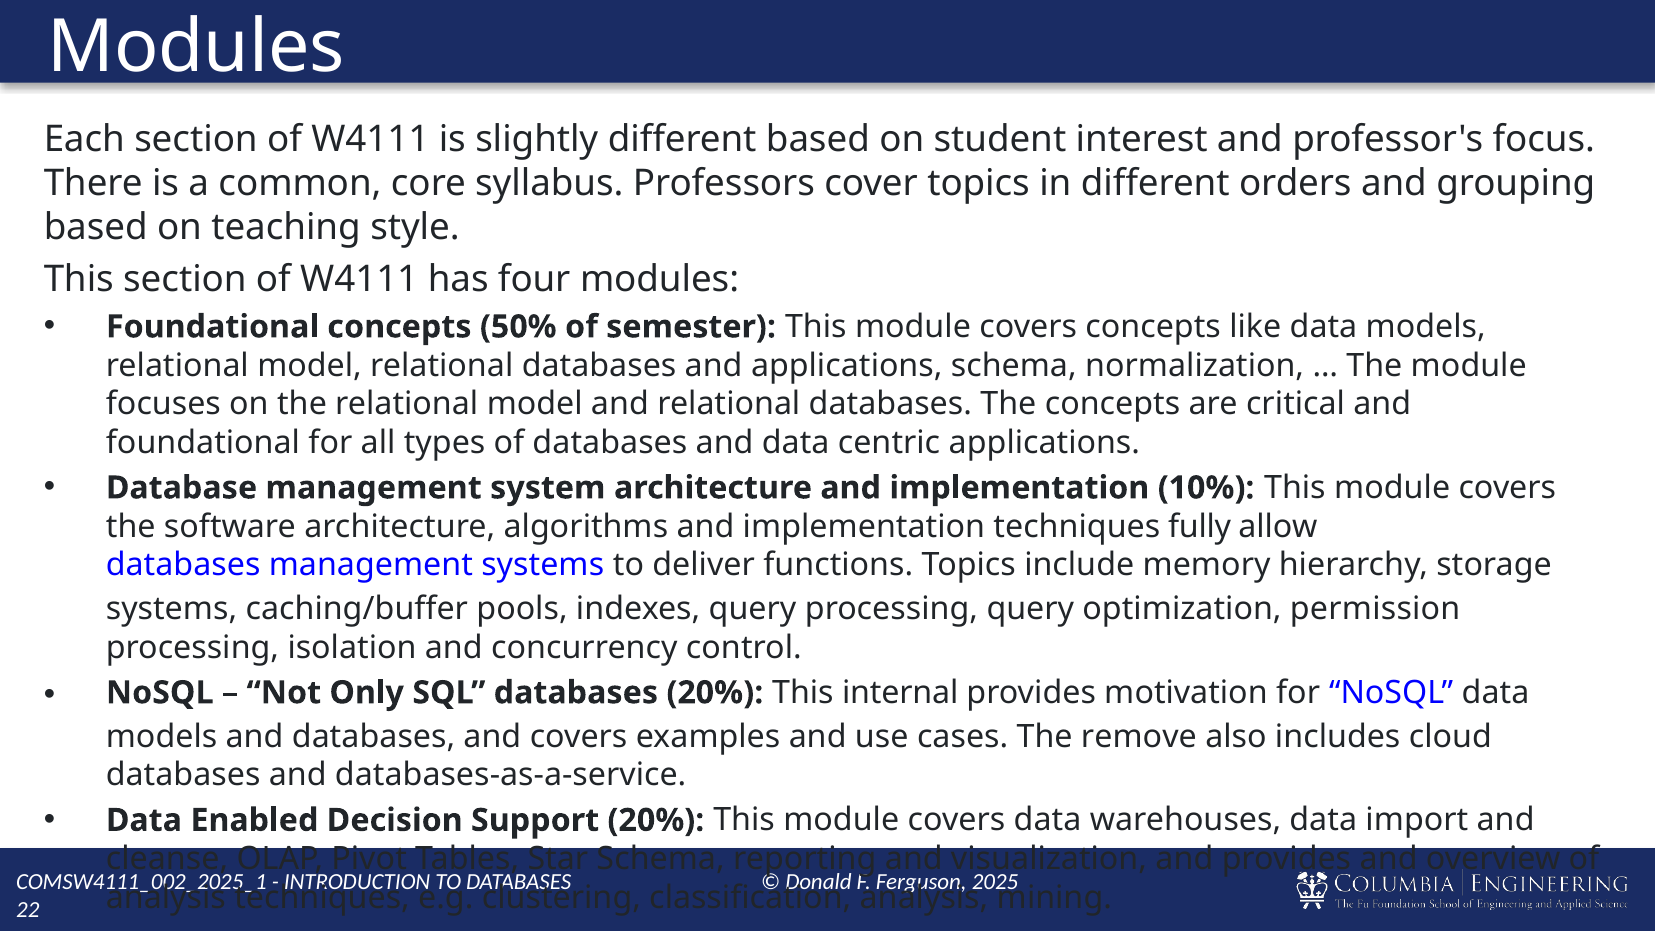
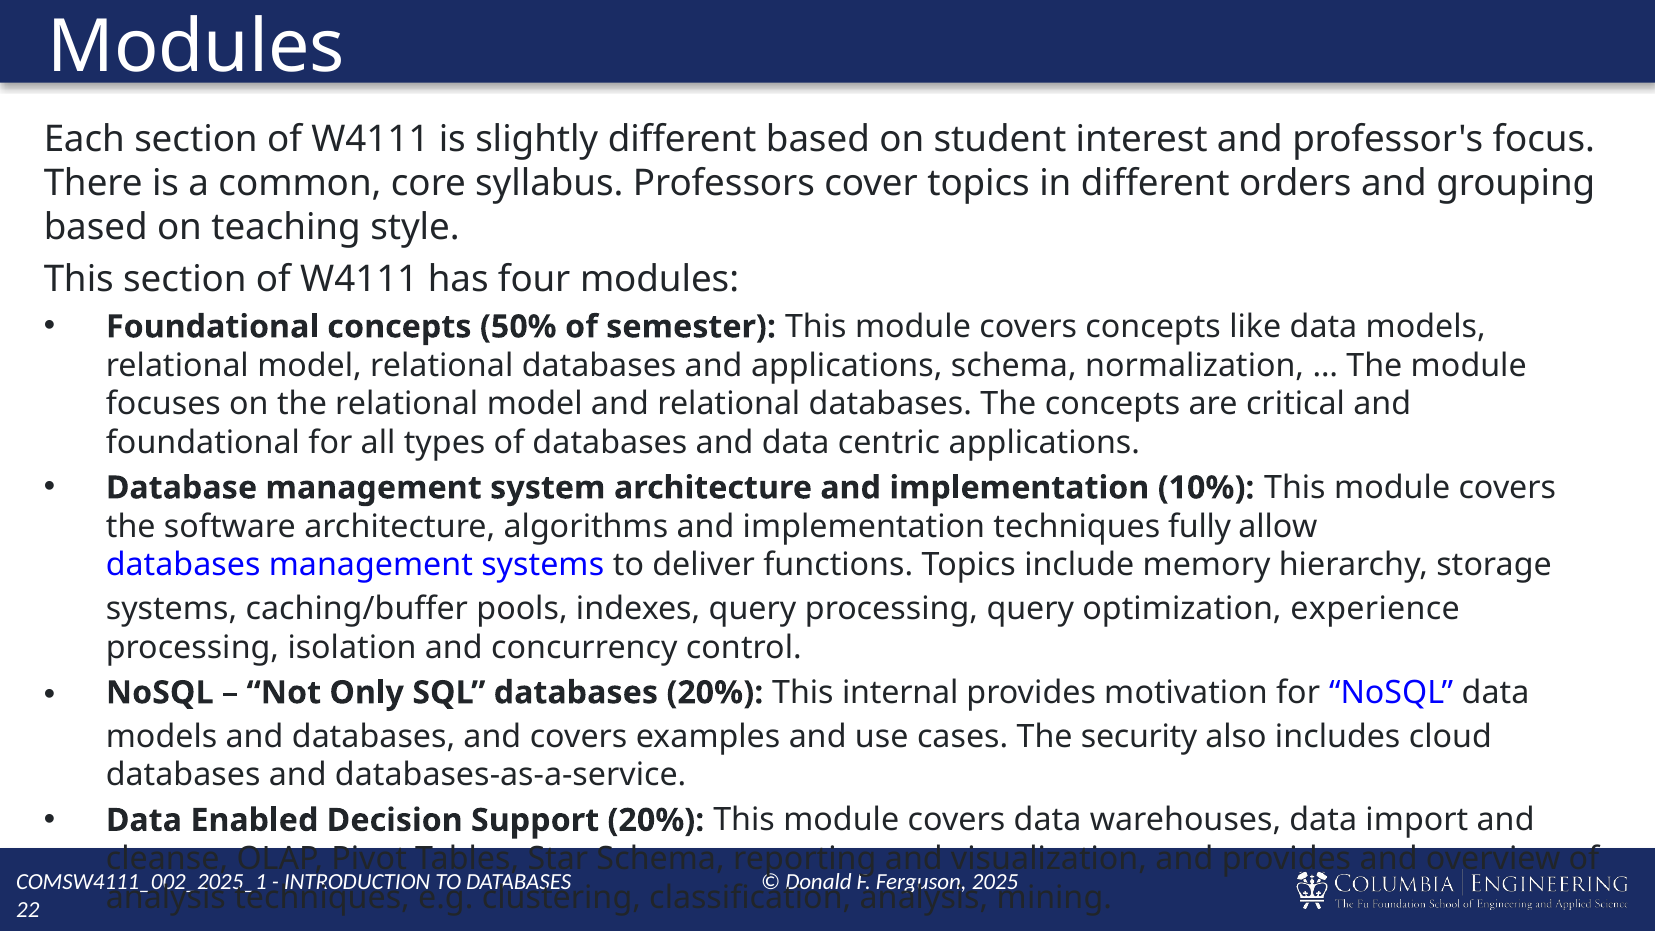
permission: permission -> experience (1375, 609)
remove: remove -> security (1139, 737)
